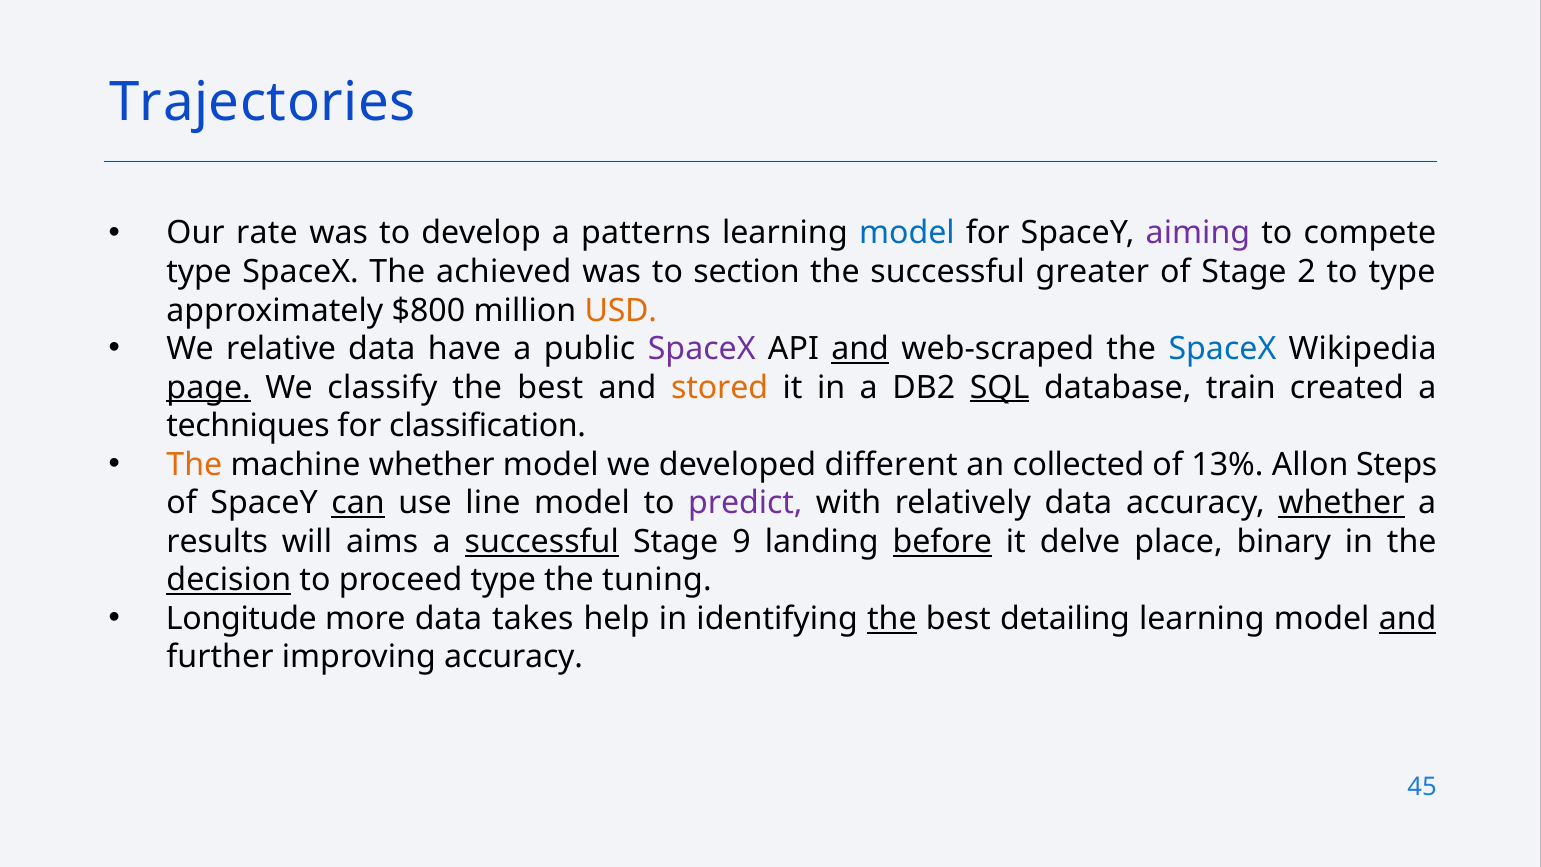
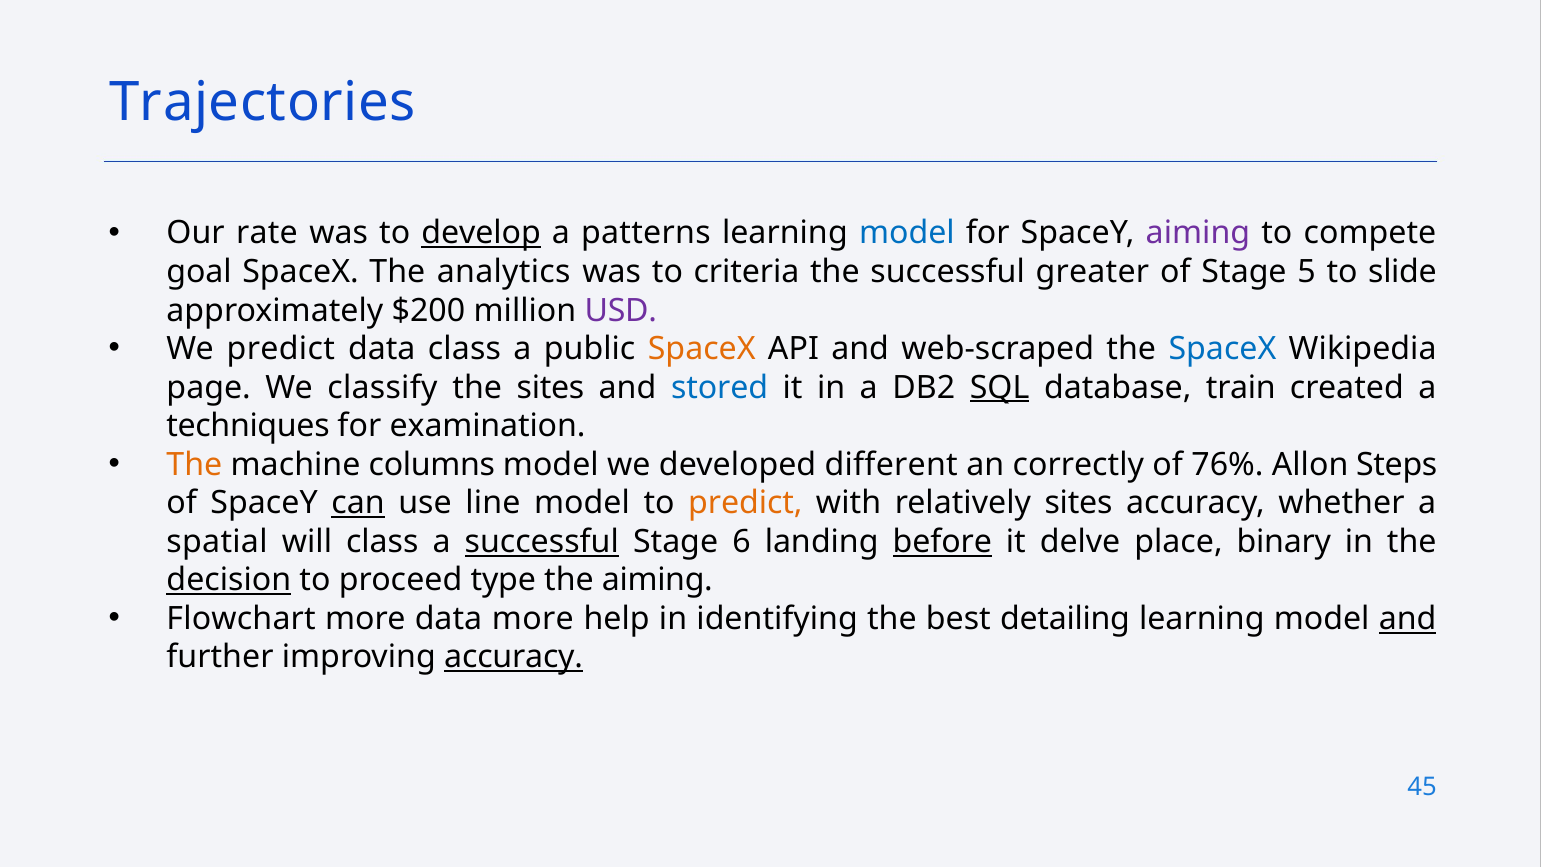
develop underline: none -> present (481, 233)
type: type -> goal (199, 272)
achieved: achieved -> analytics (504, 272)
section: section -> criteria (746, 272)
2: 2 -> 5 (1307, 272)
to type: type -> slide (1402, 272)
$800: $800 -> $200 (428, 310)
USD colour: orange -> purple (621, 310)
We relative: relative -> predict (281, 349)
data have: have -> class (464, 349)
SpaceX colour: purple -> orange (702, 349)
and underline: present -> none (860, 349)
page underline: present -> none (209, 387)
best: best -> sites (550, 387)
stored colour: orange -> blue (720, 387)
classification: classification -> examination (488, 426)
machine whether: whether -> columns (432, 465)
collected: collected -> correctly (1078, 465)
13%: 13% -> 76% (1227, 465)
predict colour: purple -> orange (745, 503)
relatively data: data -> sites (1079, 503)
whether underline: present -> none (1341, 503)
results: results -> spatial (217, 542)
will aims: aims -> class (382, 542)
9: 9 -> 6 (741, 542)
the tuning: tuning -> aiming (657, 580)
Longitude: Longitude -> Flowchart (241, 619)
data takes: takes -> more (533, 619)
the underline: present -> none (892, 619)
accuracy underline: none -> present (514, 657)
